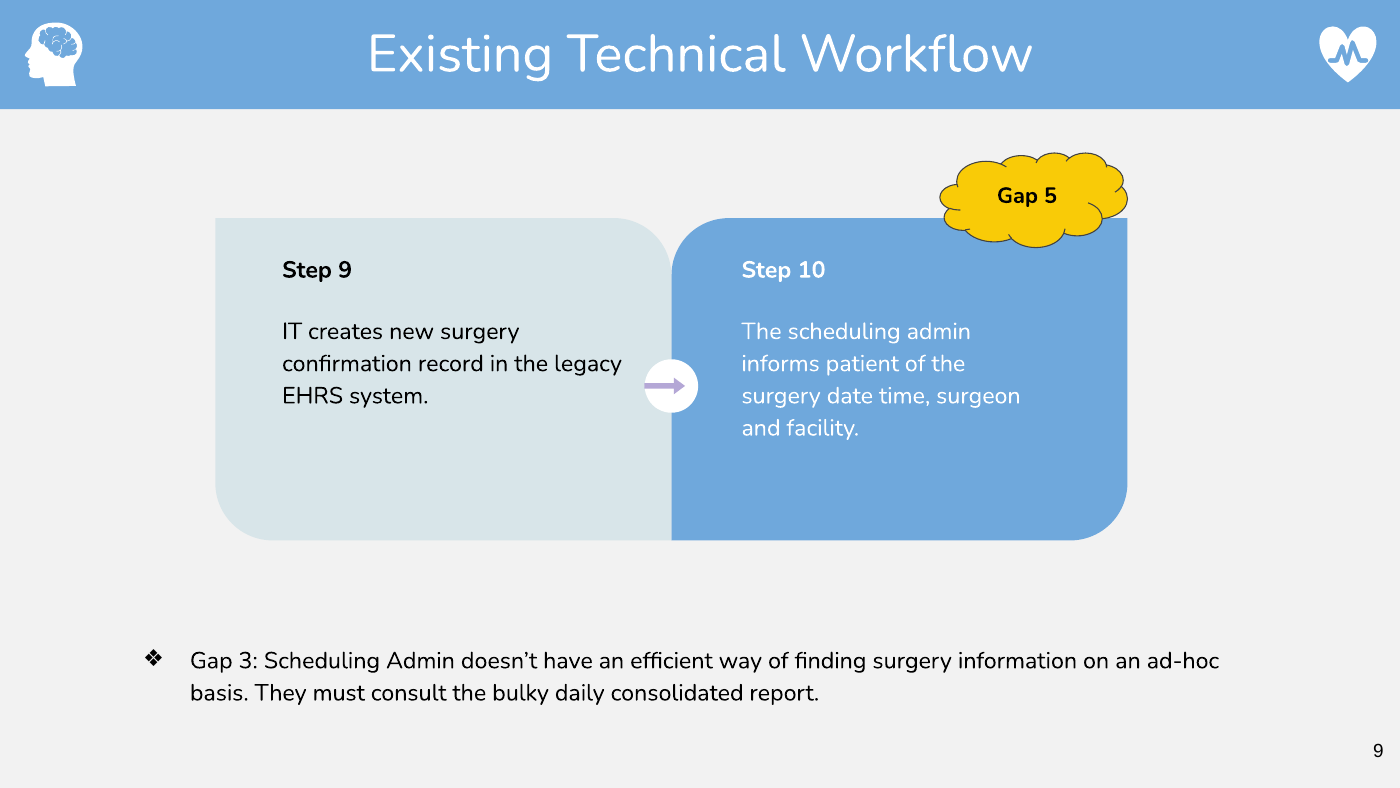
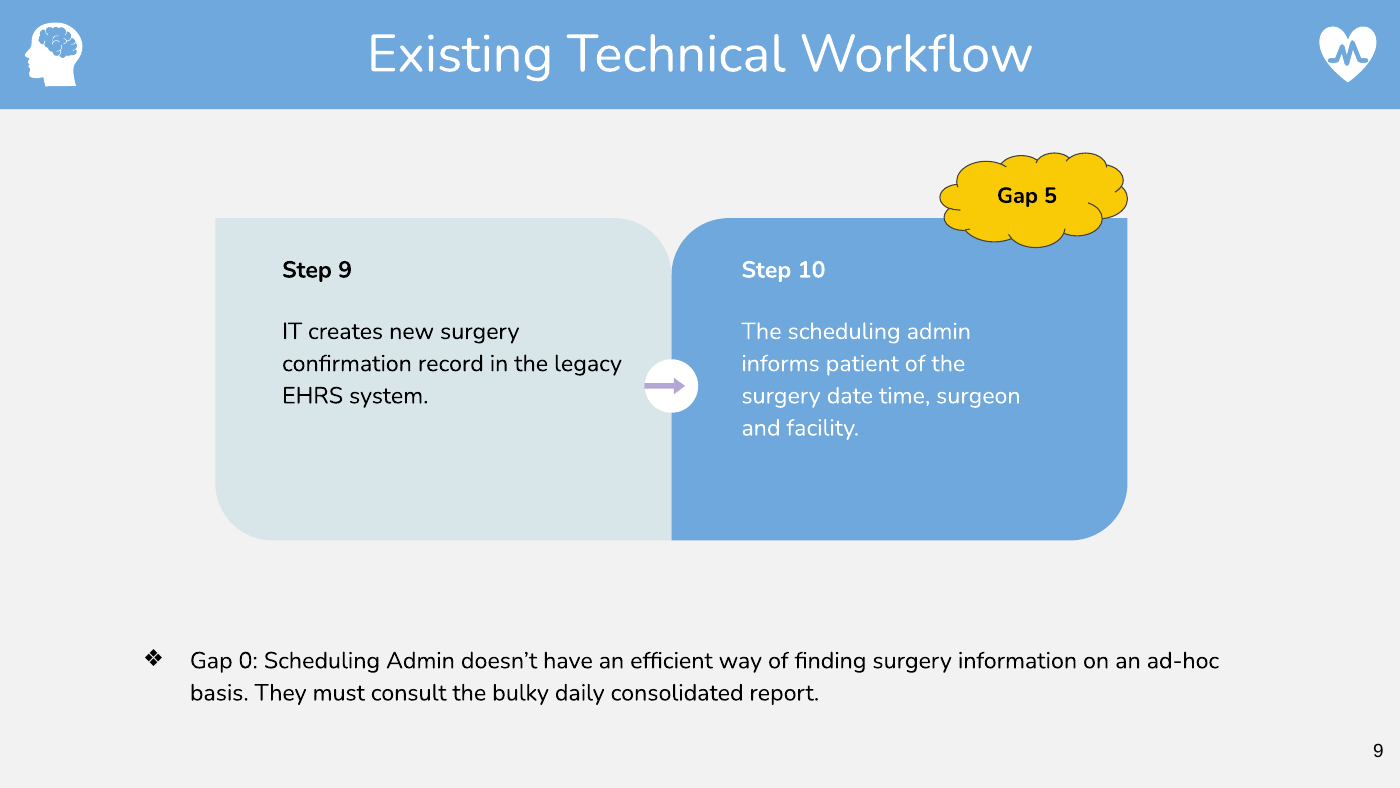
3: 3 -> 0 (248, 660)
